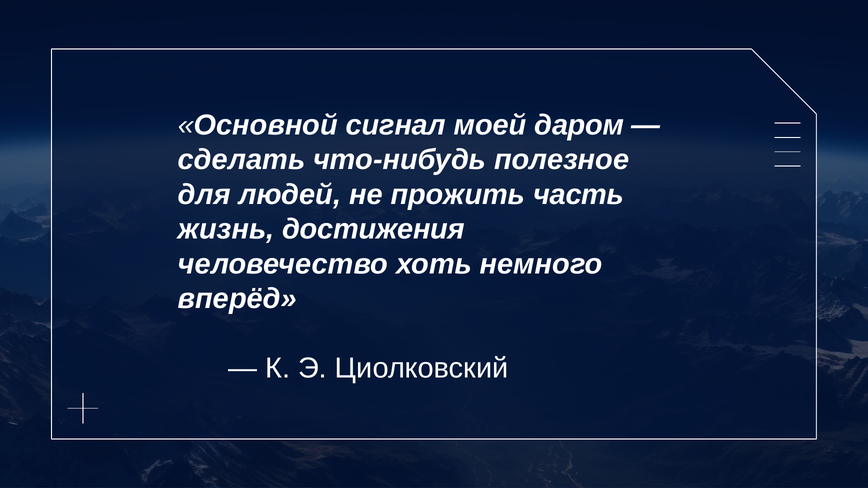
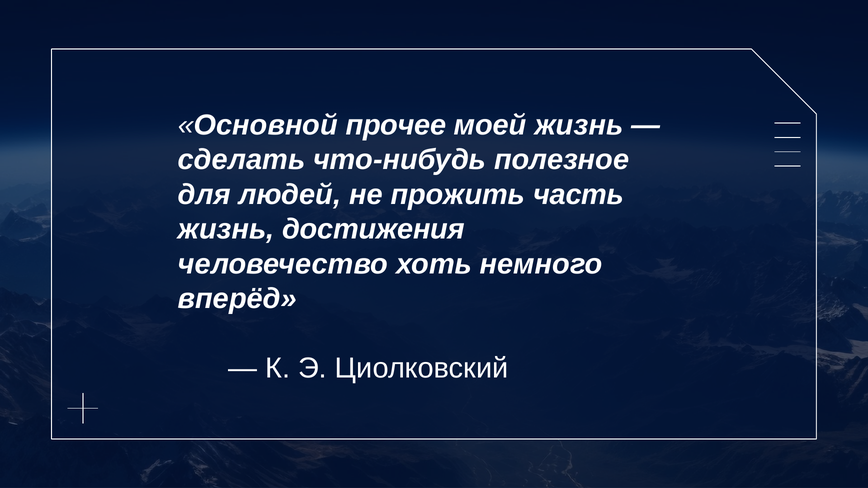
сигнал: сигнал -> прочее (396, 125)
моей даром: даром -> жизнь (579, 125)
